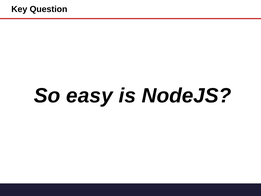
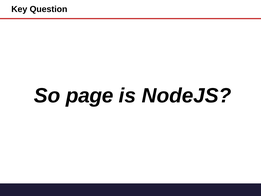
easy: easy -> page (90, 96)
